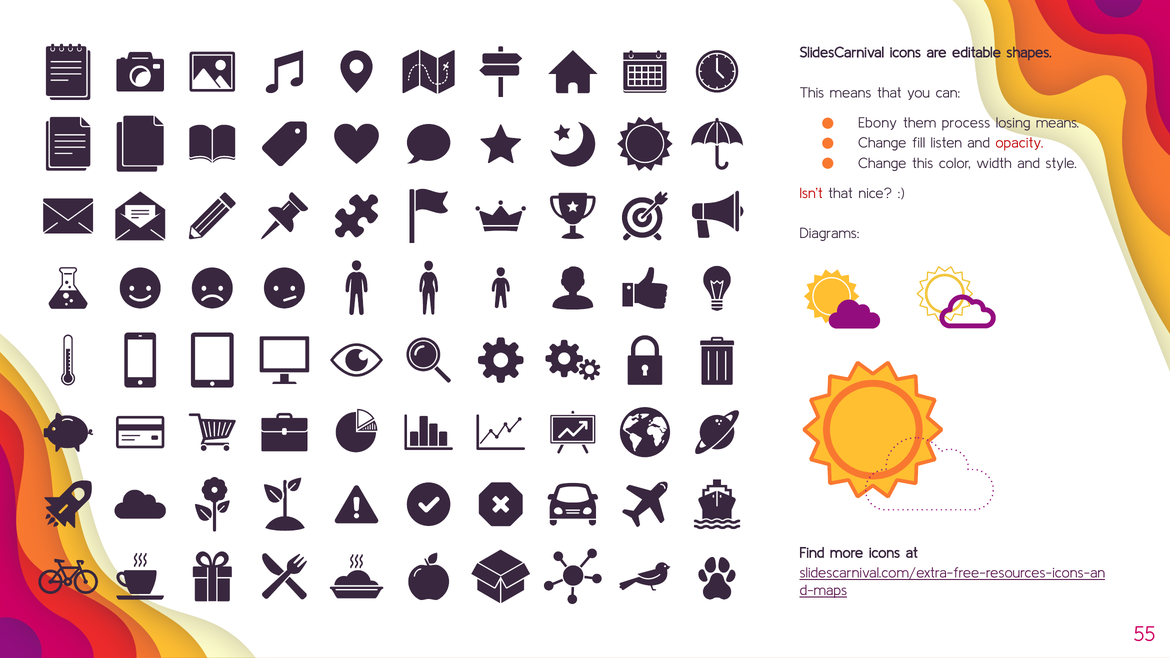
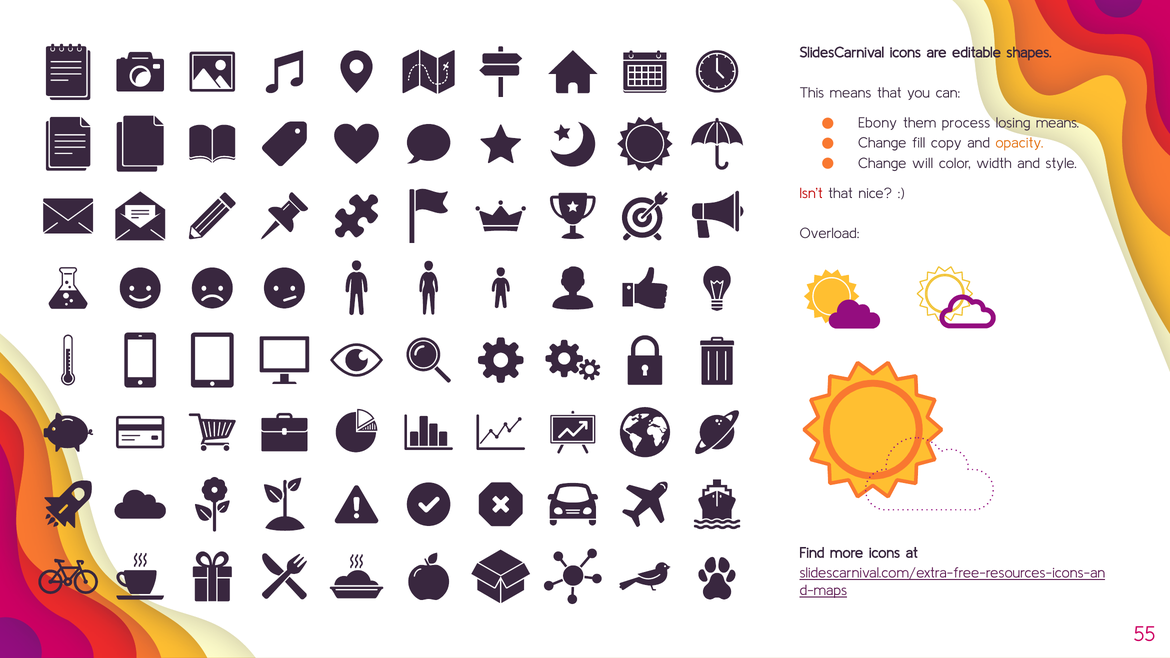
listen: listen -> copy (946, 143)
opacity colour: red -> orange (1019, 143)
Change this: this -> will (923, 163)
Diagrams: Diagrams -> Overload (830, 234)
